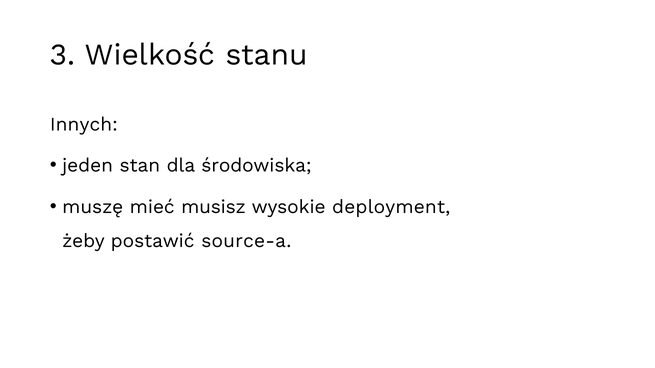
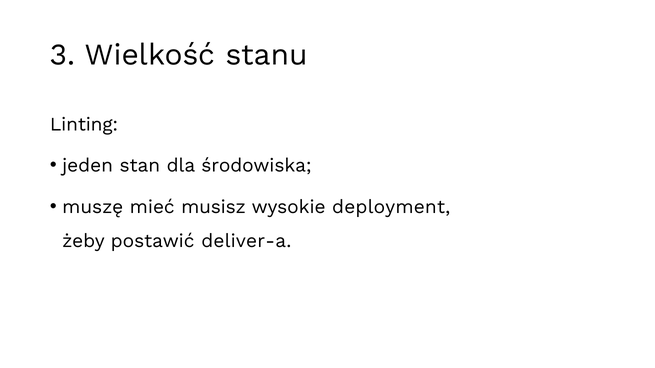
Innych: Innych -> Linting (84, 125)
source-a: source-a -> deliver-a (246, 241)
